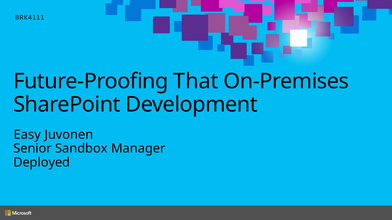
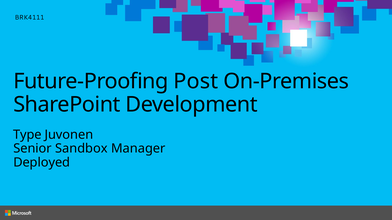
That: That -> Post (196, 81)
Easy: Easy -> Type (27, 135)
